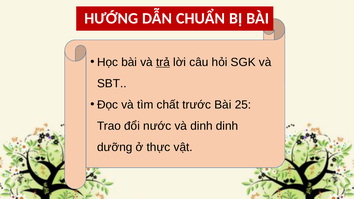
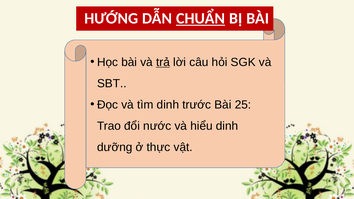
CHUẨN underline: none -> present (201, 18)
tìm chất: chất -> dinh (168, 105)
và dinh: dinh -> hiểu (201, 126)
